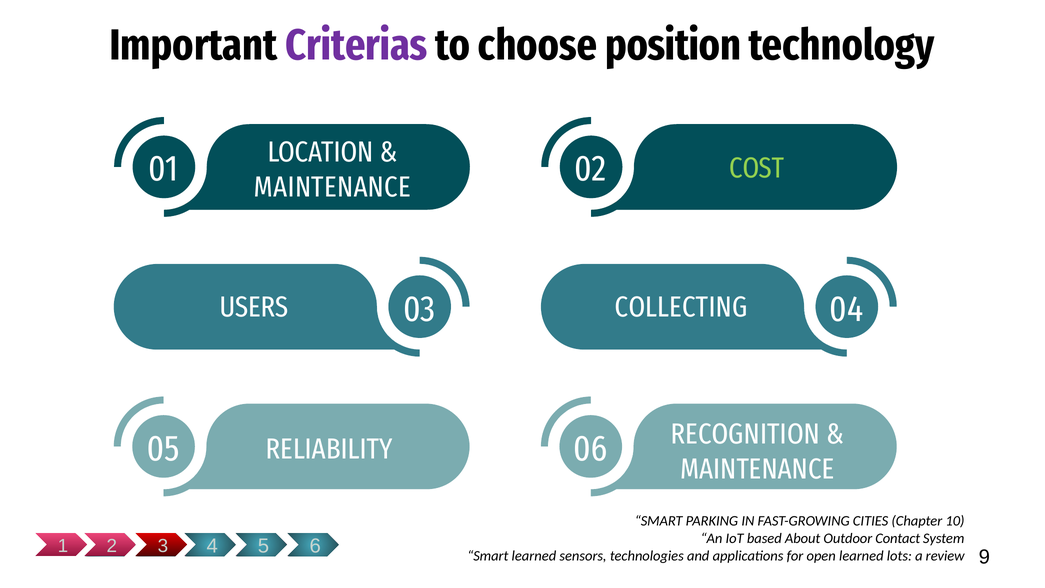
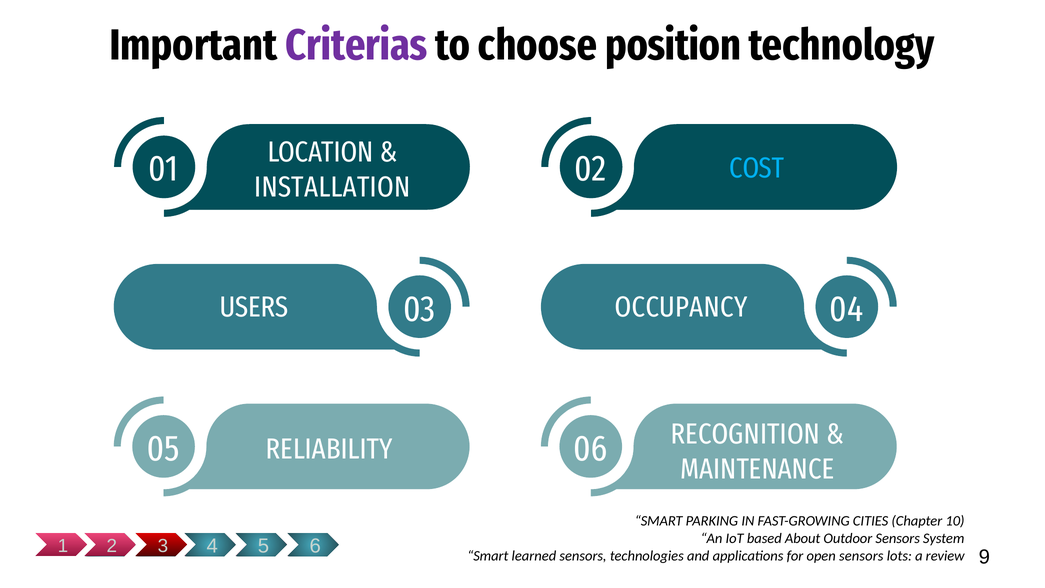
COST colour: light green -> light blue (757, 168)
MAINTENANCE: MAINTENANCE -> INSTALLATION (332, 187)
COLLECTING: COLLECTING -> OCCUPANCY (681, 307)
Outdoor Contact: Contact -> Sensors (898, 538)
open learned: learned -> sensors (861, 556)
